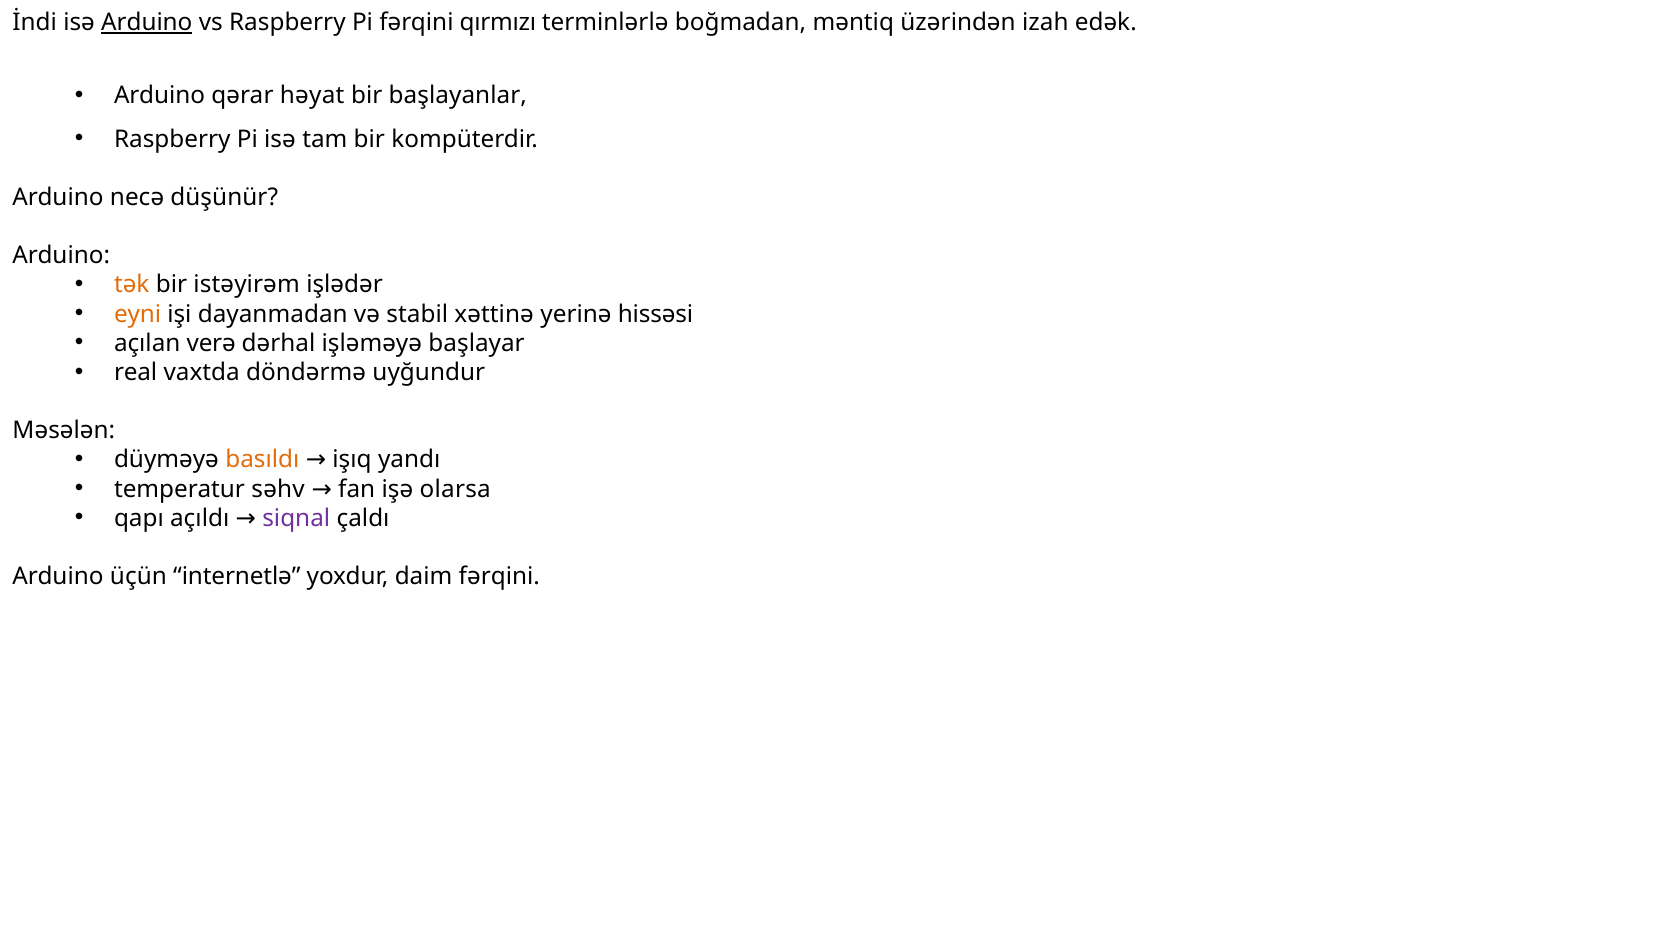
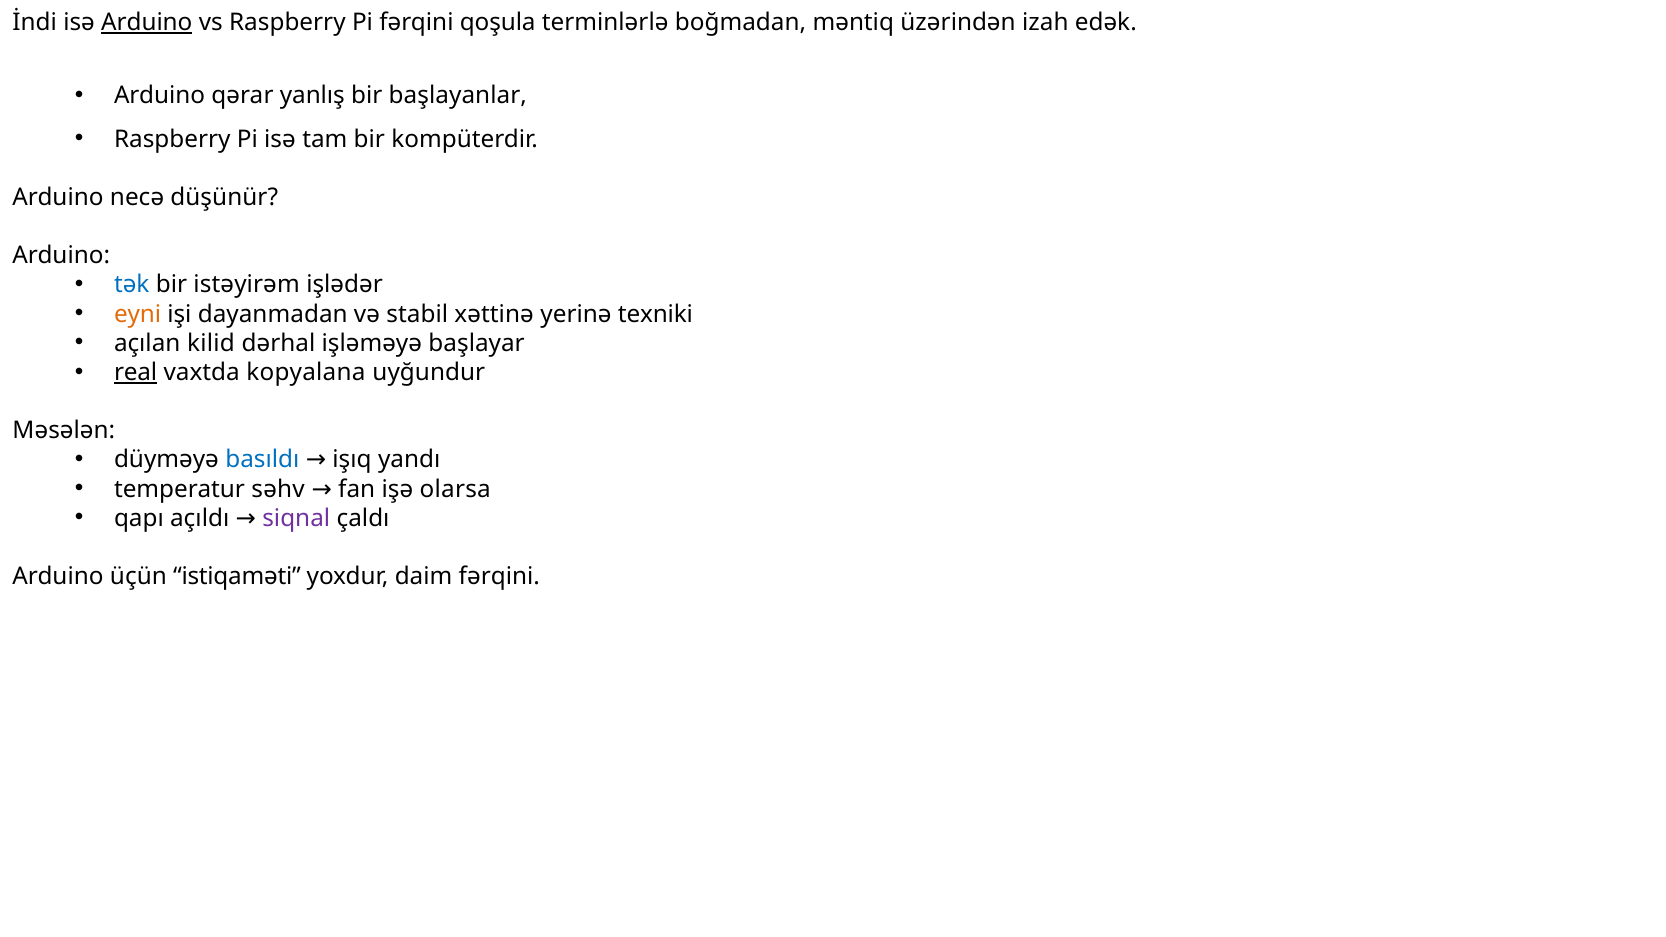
qırmızı: qırmızı -> qoşula (498, 22)
həyat: həyat -> yanlış (312, 95)
tək colour: orange -> blue (132, 285)
hissəsi: hissəsi -> texniki (655, 314)
verə: verə -> kilid (211, 343)
real underline: none -> present (136, 372)
döndərmə: döndərmə -> kopyalana (306, 372)
basıldı colour: orange -> blue (262, 460)
internetlə: internetlə -> istiqaməti (237, 577)
